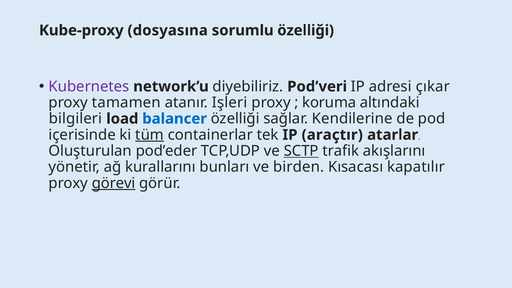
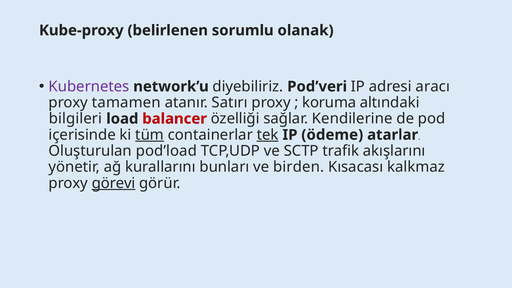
dosyasına: dosyasına -> belirlenen (168, 30)
sorumlu özelliği: özelliği -> olanak (306, 30)
çıkar: çıkar -> aracı (433, 87)
Işleri: Işleri -> Satırı (230, 103)
balancer colour: blue -> red (175, 119)
tek underline: none -> present (268, 135)
araçtır: araçtır -> ödeme (332, 135)
pod’eder: pod’eder -> pod’load (166, 151)
SCTP underline: present -> none (301, 151)
kapatılır: kapatılır -> kalkmaz (416, 167)
